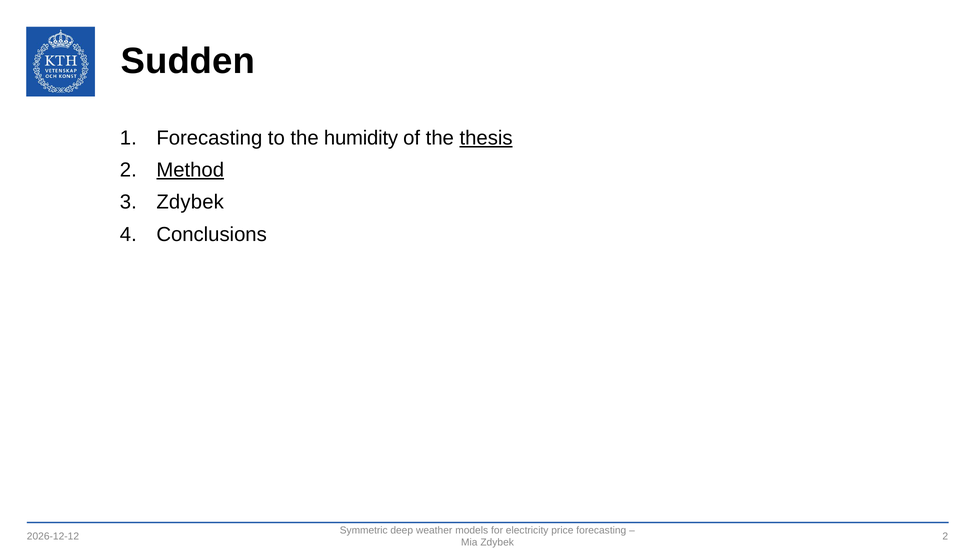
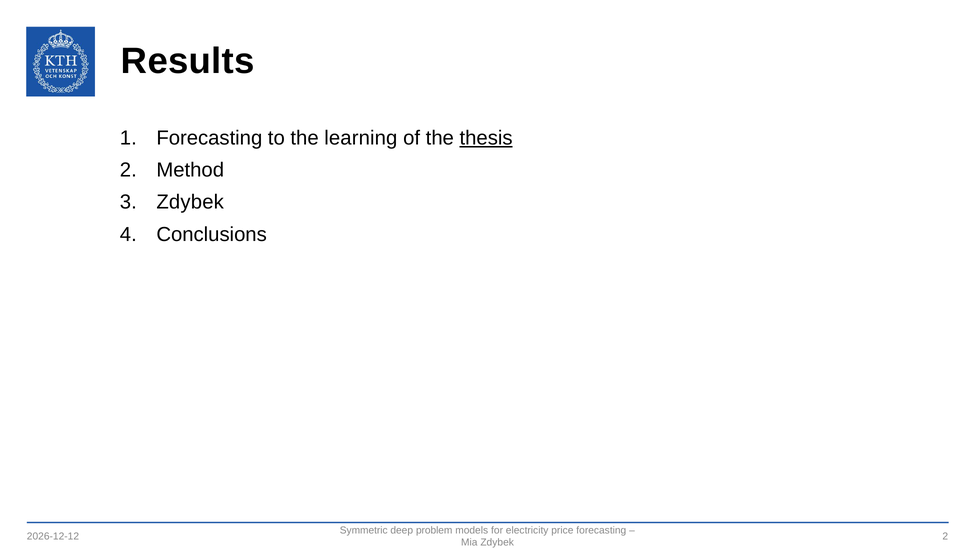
Sudden: Sudden -> Results (188, 61)
humidity: humidity -> learning (361, 138)
Method underline: present -> none (190, 170)
weather: weather -> problem (434, 530)
